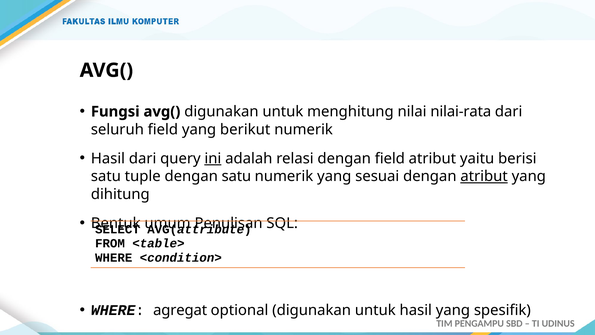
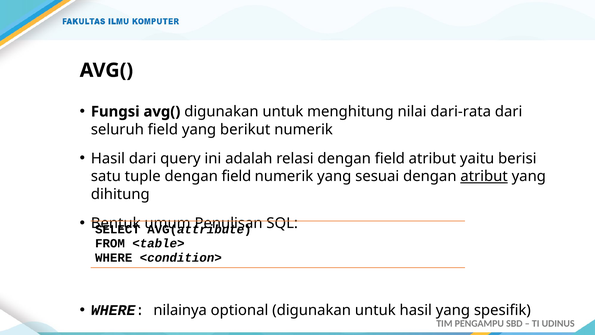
nilai-rata: nilai-rata -> dari-rata (461, 112)
ini underline: present -> none (213, 158)
tuple dengan satu: satu -> field (236, 176)
agregat: agregat -> nilainya (180, 310)
